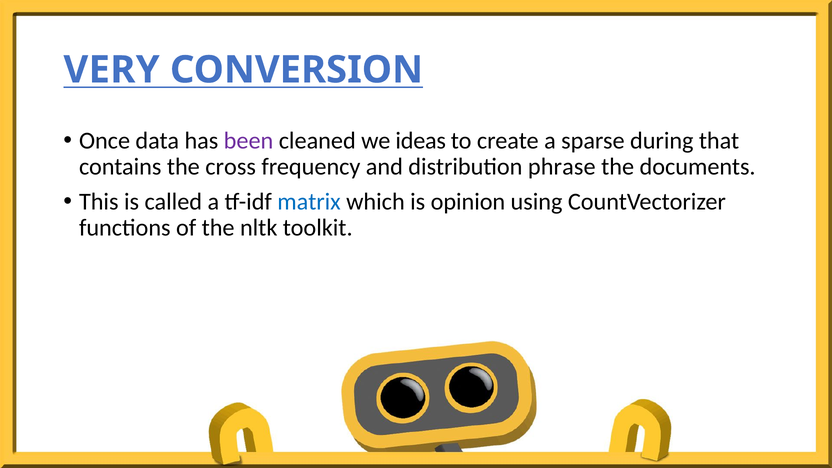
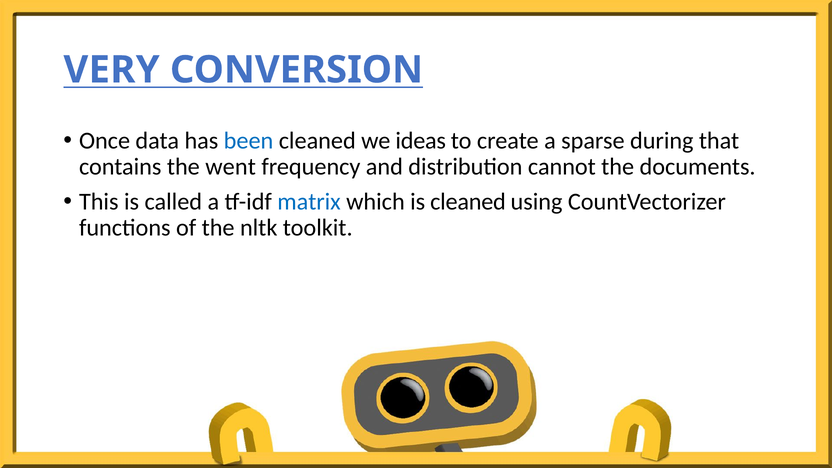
been colour: purple -> blue (249, 141)
cross: cross -> went (231, 167)
phrase: phrase -> cannot (562, 167)
is opinion: opinion -> cleaned (468, 202)
